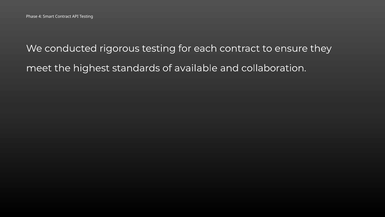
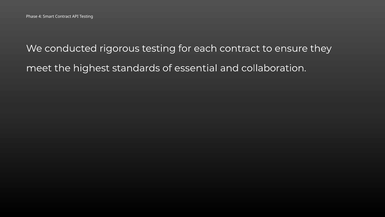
available: available -> essential (196, 68)
